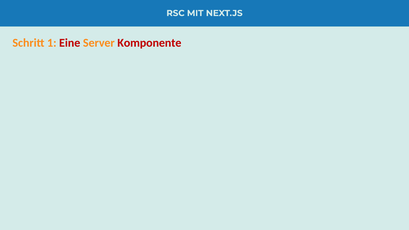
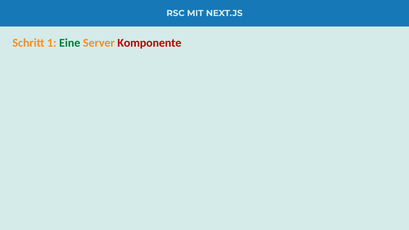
Eine colour: red -> green (70, 43)
